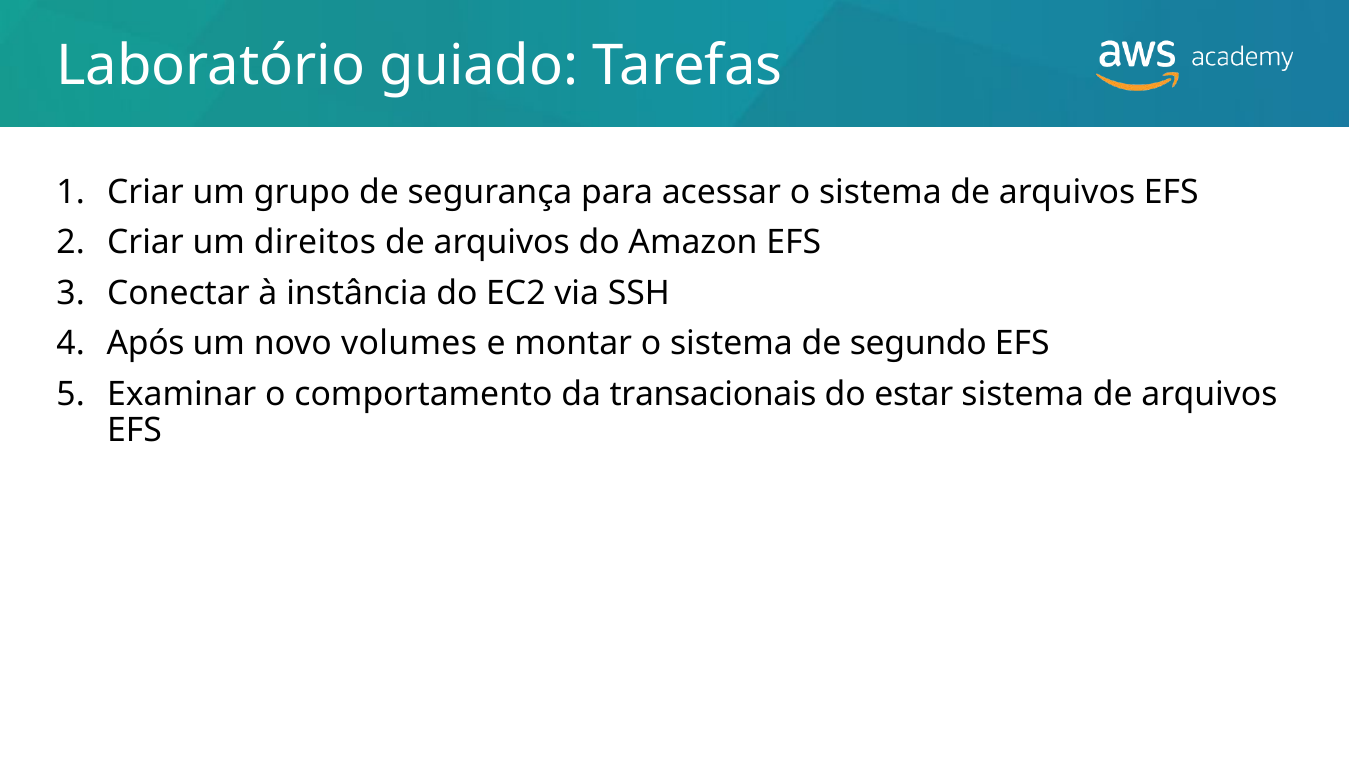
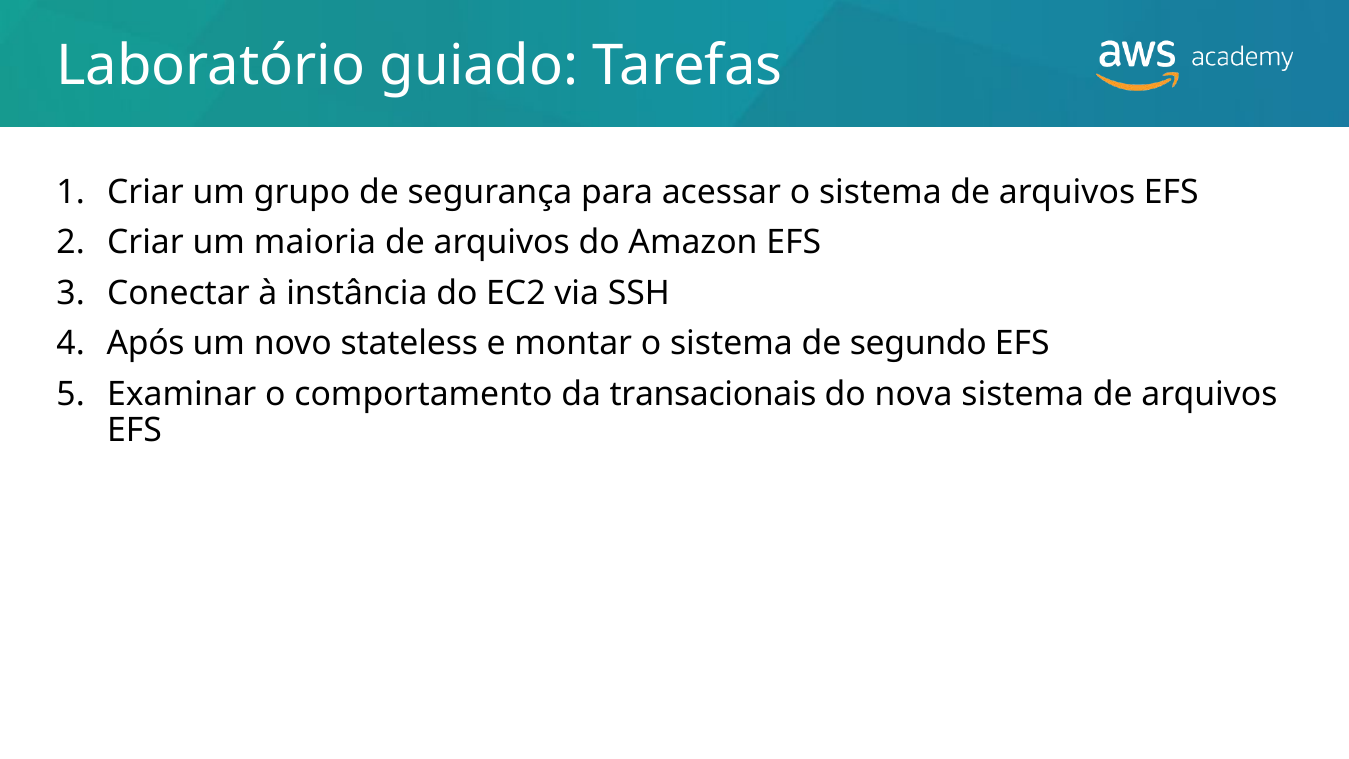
direitos: direitos -> maioria (315, 243)
volumes: volumes -> stateless (409, 344)
estar: estar -> nova (914, 394)
